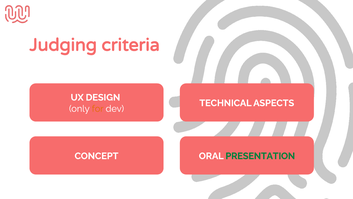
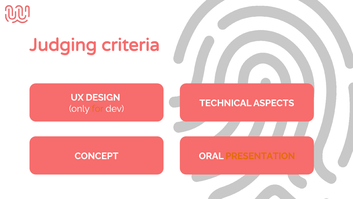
PRESENTATION colour: green -> orange (260, 156)
